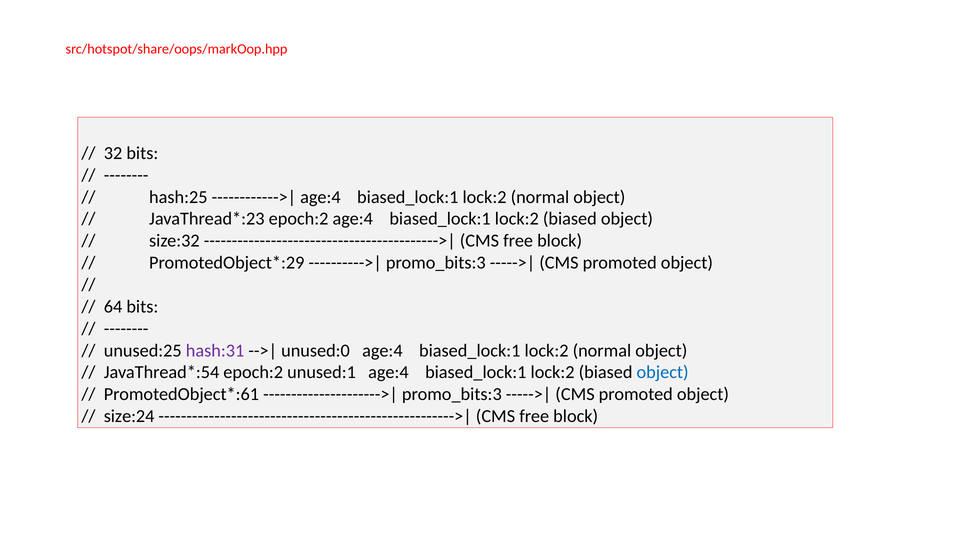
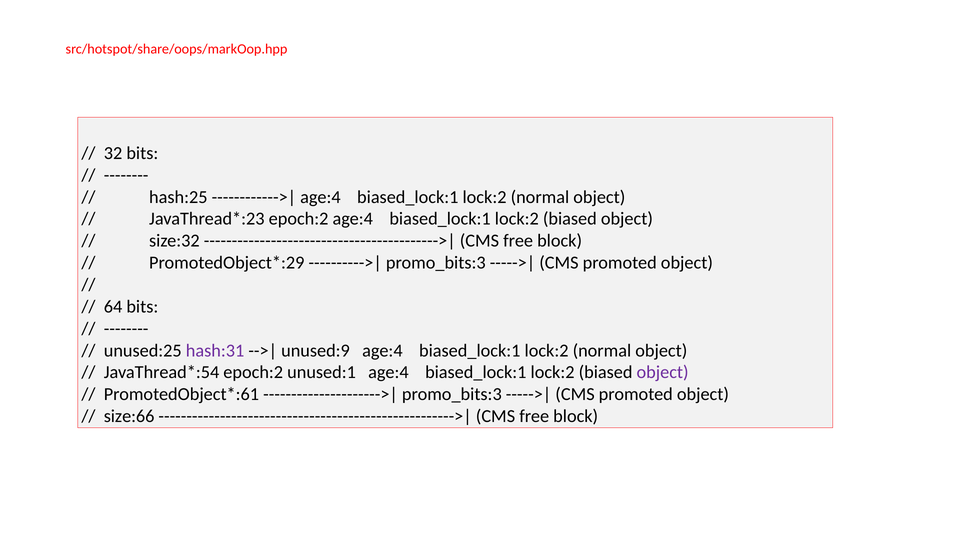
unused:0: unused:0 -> unused:9 (316, 350)
object colour: blue -> purple (663, 372)
size:24: size:24 -> size:66 (129, 416)
